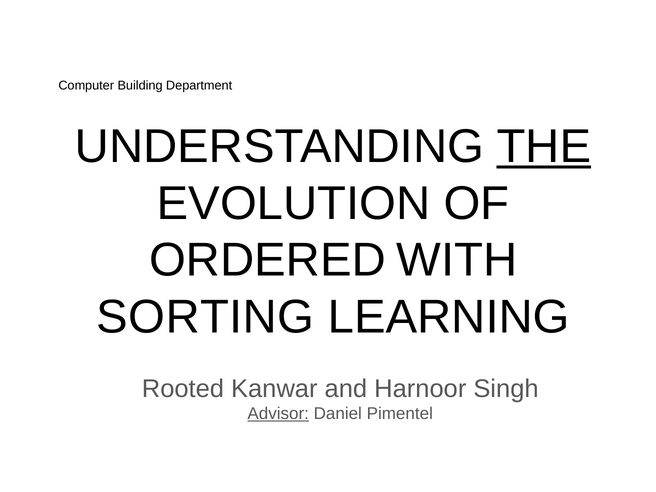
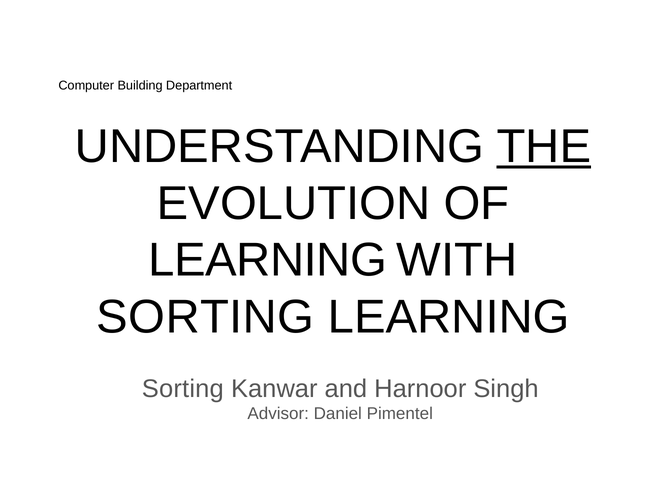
ORDERED: ORDERED -> LEARNING (268, 260)
Rooted: Rooted -> Sorting (183, 389)
Advisor underline: present -> none (278, 414)
